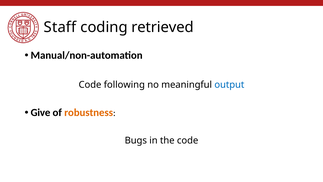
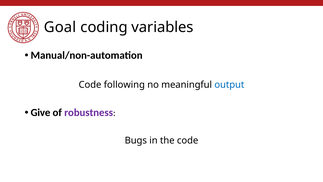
Staff: Staff -> Goal (60, 27)
retrieved: retrieved -> variables (163, 27)
robustness colour: orange -> purple (89, 112)
